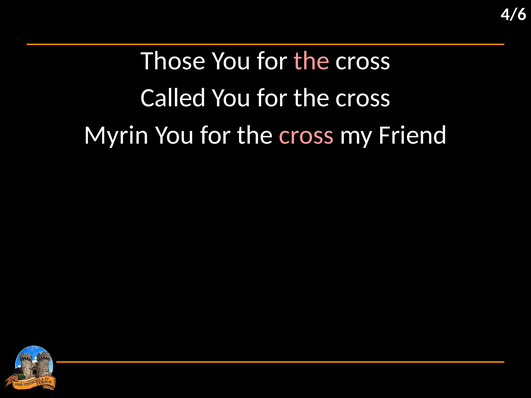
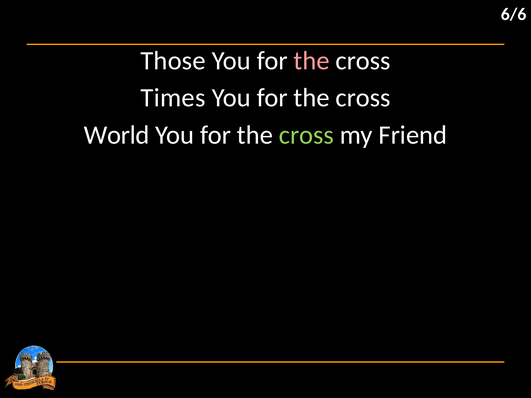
4/6: 4/6 -> 6/6 (514, 14)
Called: Called -> Times (173, 98)
Myrin: Myrin -> World (117, 135)
cross colour: pink -> light green (306, 135)
